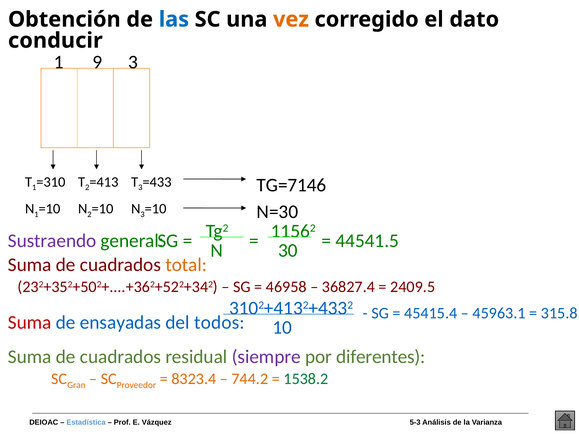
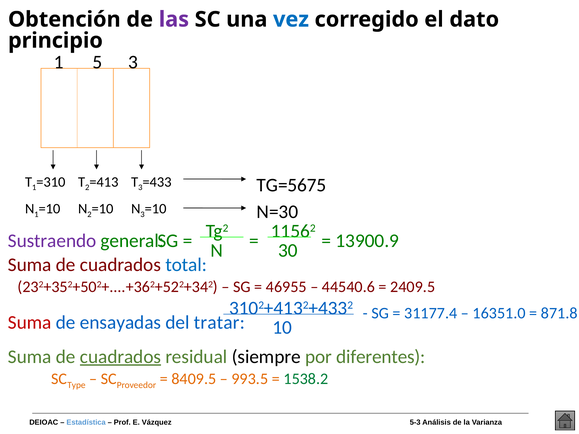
las colour: blue -> purple (174, 19)
vez colour: orange -> blue (291, 19)
conducir: conducir -> principio (55, 41)
9: 9 -> 5 (97, 62)
TG=7146: TG=7146 -> TG=5675 (291, 185)
44541.5: 44541.5 -> 13900.9 (367, 241)
total colour: orange -> blue (186, 265)
46958: 46958 -> 46955 (286, 287)
36827.4: 36827.4 -> 44540.6 (348, 287)
45415.4: 45415.4 -> 31177.4 (431, 313)
45963.1: 45963.1 -> 16351.0 (499, 313)
315.8: 315.8 -> 871.8 (559, 313)
todos: todos -> tratar (219, 323)
cuadrados underline: none -> present (121, 357)
siempre colour: purple -> black (266, 357)
Gran: Gran -> Type (76, 385)
8323.4: 8323.4 -> 8409.5 (194, 379)
744.2: 744.2 -> 993.5 (250, 379)
